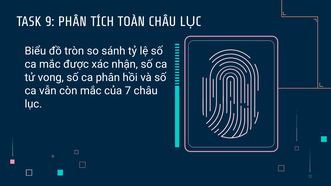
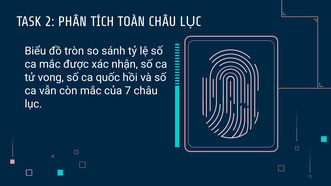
9: 9 -> 2 (50, 22)
ca phân: phân -> quốc (108, 78)
